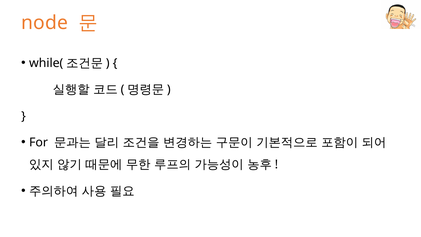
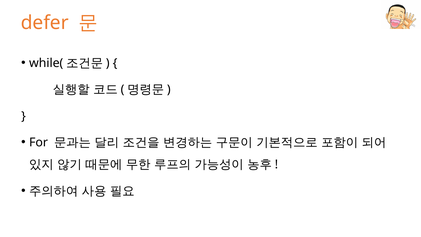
node: node -> defer (45, 23)
